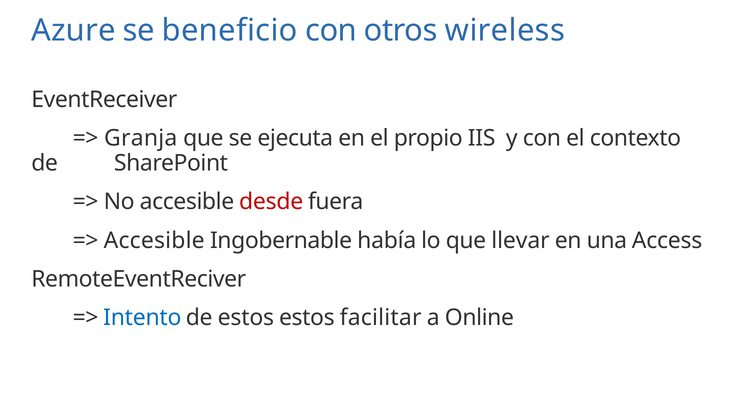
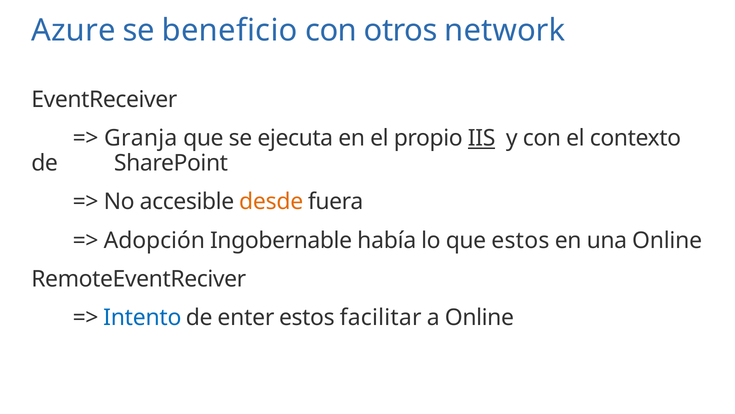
wireless: wireless -> network (505, 30)
IIS underline: none -> present (482, 138)
desde colour: red -> orange (271, 202)
Accesible: Accesible -> Adopción (154, 240)
que llevar: llevar -> estos (520, 240)
una Access: Access -> Online (667, 240)
de estos: estos -> enter (246, 317)
